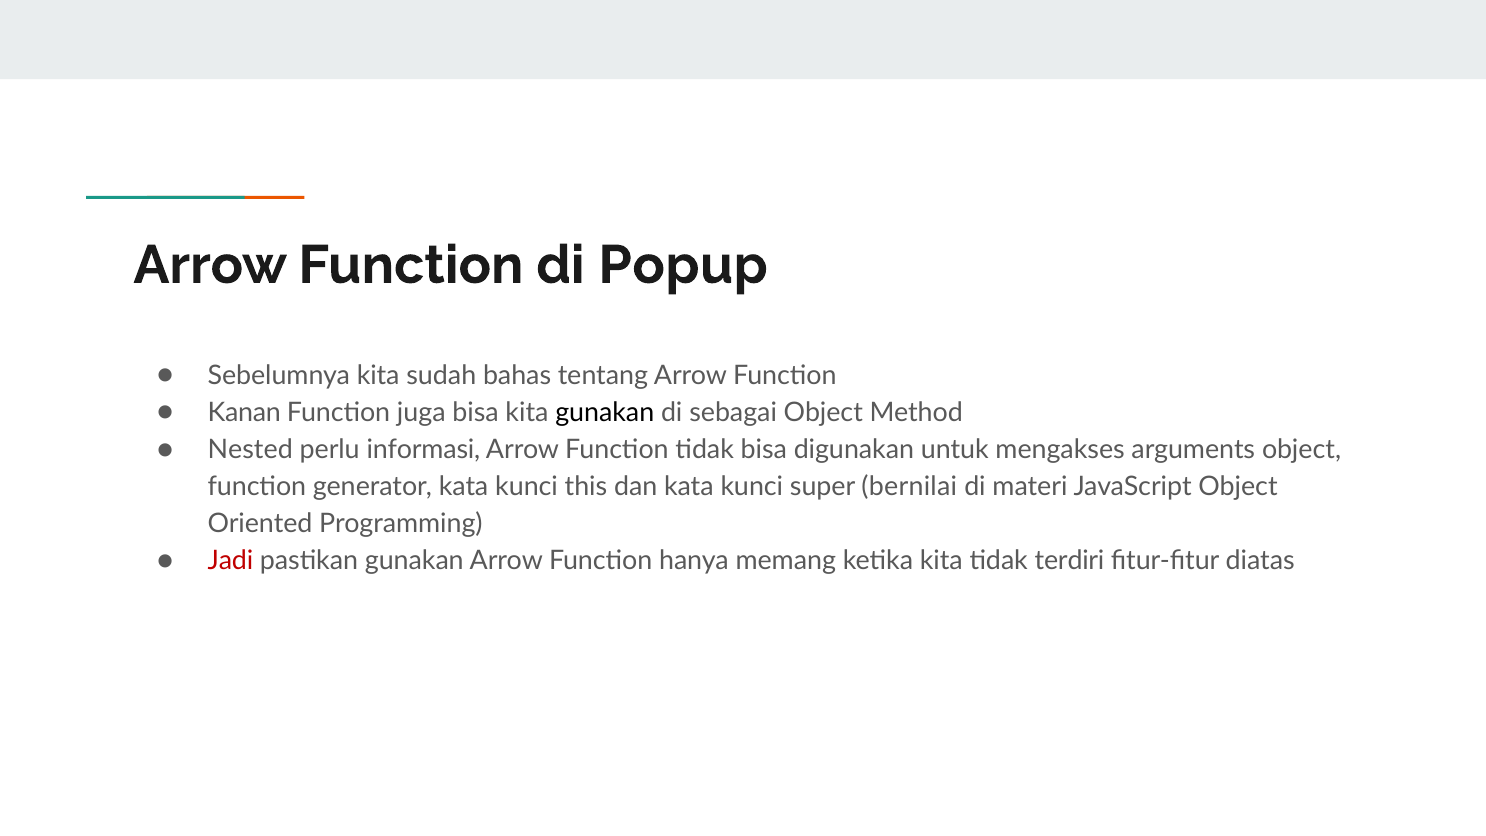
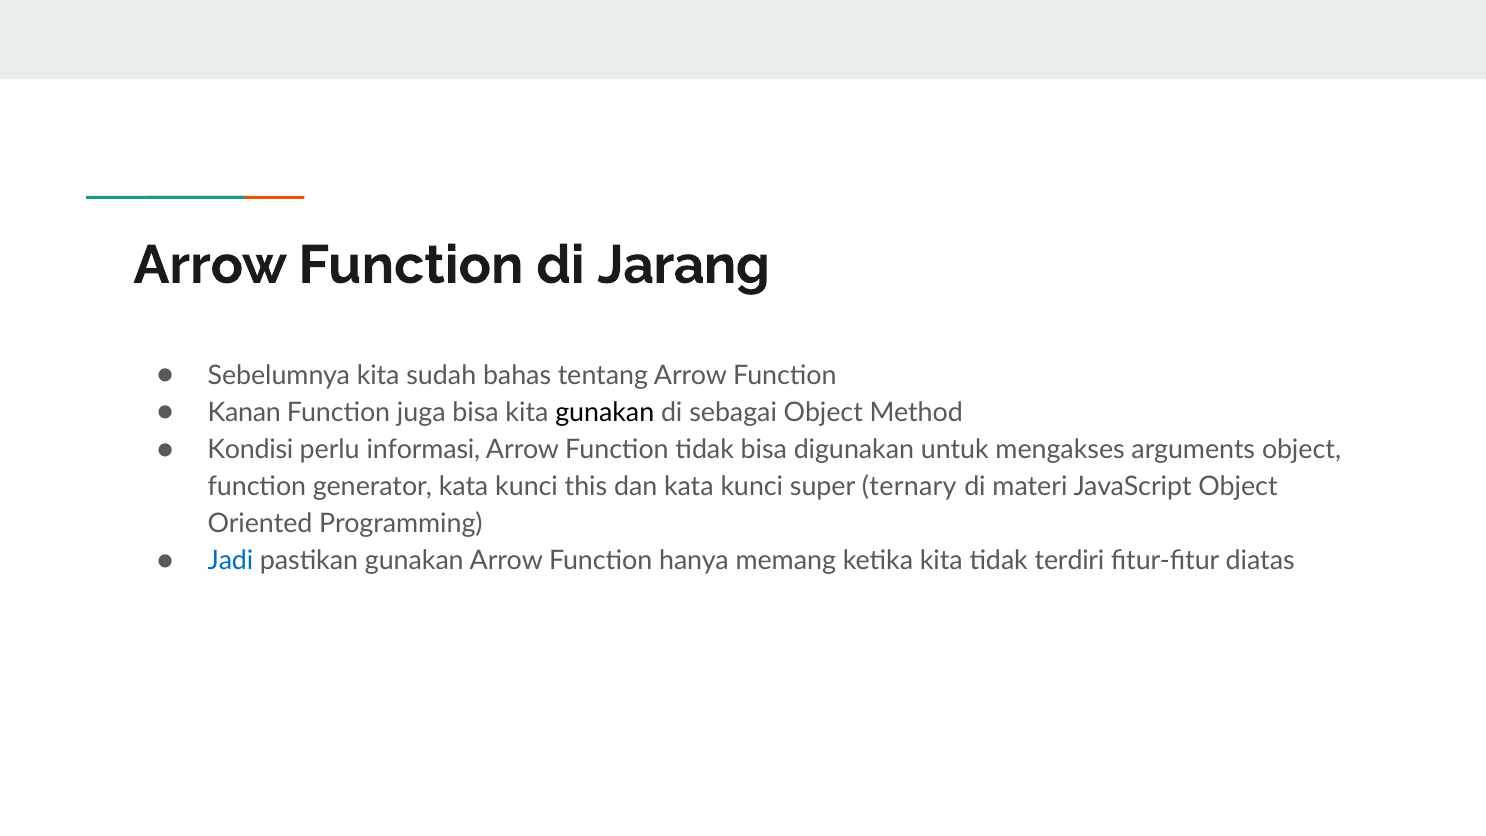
Popup: Popup -> Jarang (684, 265)
Nested: Nested -> Kondisi (250, 450)
bernilai: bernilai -> ternary (909, 487)
Jadi colour: red -> blue (230, 561)
